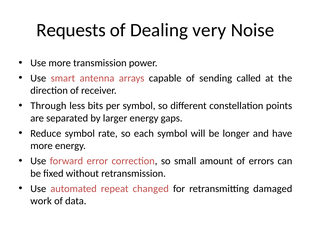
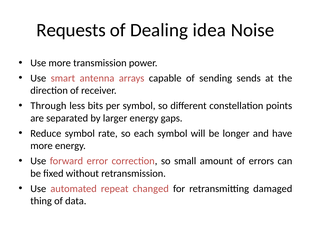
very: very -> idea (209, 30)
called: called -> sends (249, 78)
work: work -> thing (41, 201)
